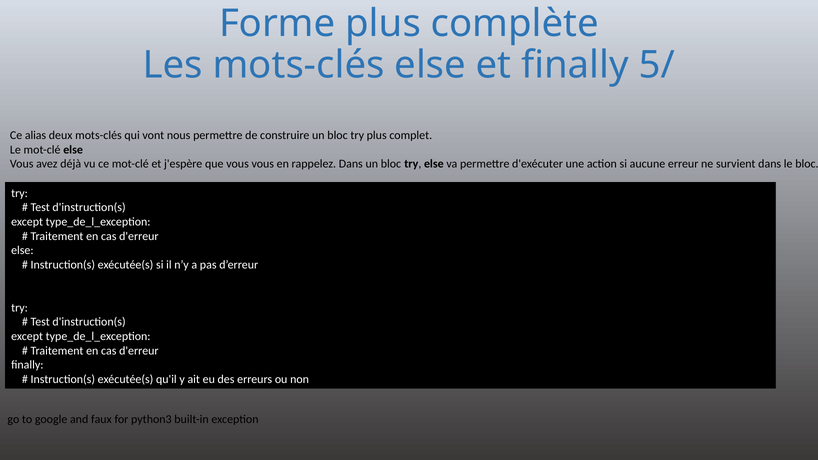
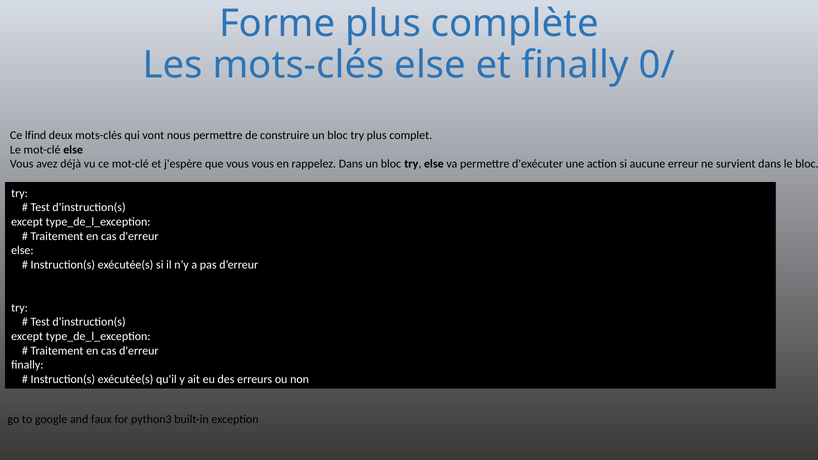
5/: 5/ -> 0/ (657, 65)
alias: alias -> lfind (36, 135)
